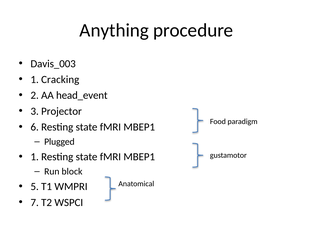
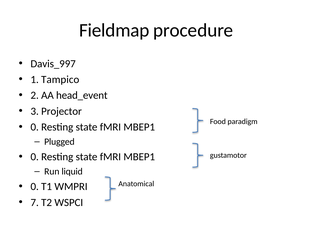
Anything: Anything -> Fieldmap (114, 30)
Davis_003: Davis_003 -> Davis_997 (53, 64)
Cracking: Cracking -> Tampico (60, 79)
6: 6 -> 0 (35, 127)
1: 1 -> 0 (35, 157)
block: block -> liquid (72, 171)
5: 5 -> 0 (35, 186)
